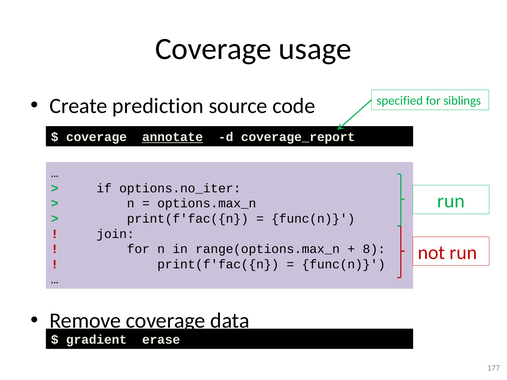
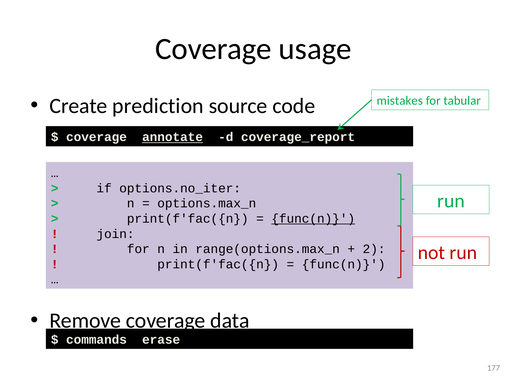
specified: specified -> mistakes (400, 101)
siblings: siblings -> tabular (462, 101)
func(n underline: none -> present (313, 219)
8: 8 -> 2 (374, 249)
gradient: gradient -> commands (96, 340)
